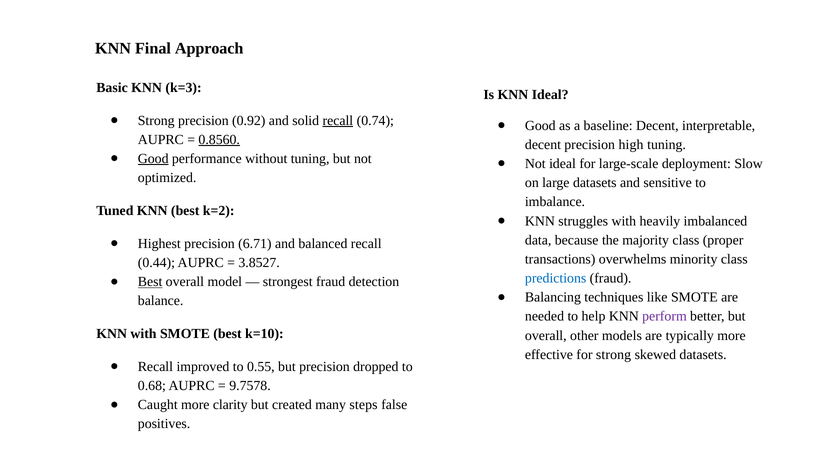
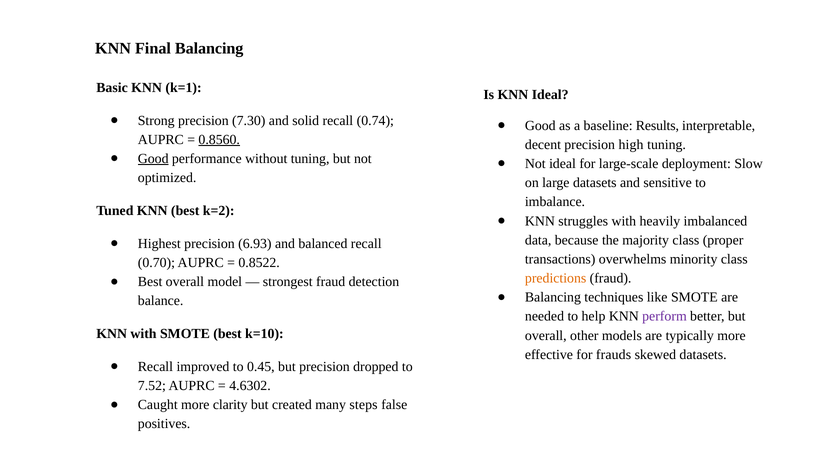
Final Approach: Approach -> Balancing (209, 49)
k=3: k=3 -> k=1 (184, 88)
0.92: 0.92 -> 7.30 (249, 120)
recall underline: present -> none (338, 120)
baseline Decent: Decent -> Results (657, 125)
6.71: 6.71 -> 6.93 (255, 243)
0.44: 0.44 -> 0.70 (156, 263)
3.8527: 3.8527 -> 0.8522 (259, 263)
predictions colour: blue -> orange (556, 278)
Best underline: present -> none (150, 282)
for strong: strong -> frauds (614, 354)
0.55: 0.55 -> 0.45 (261, 367)
0.68: 0.68 -> 7.52 (152, 386)
9.7578: 9.7578 -> 4.6302 (250, 386)
